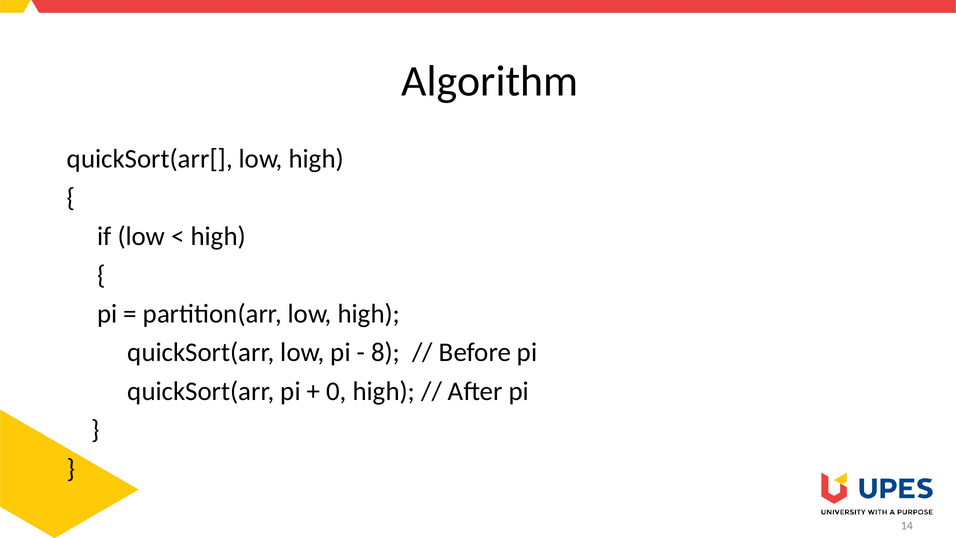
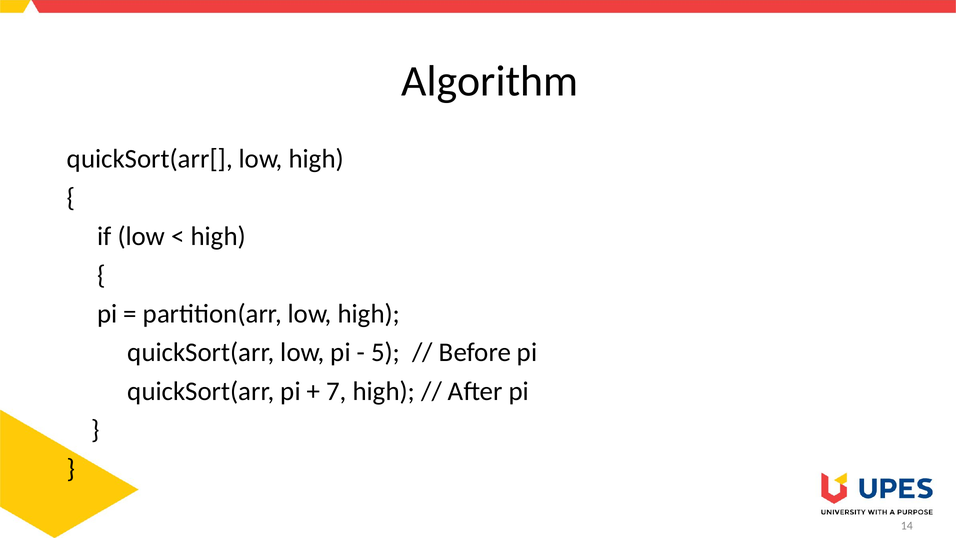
8: 8 -> 5 (385, 352)
0: 0 -> 7 (336, 391)
